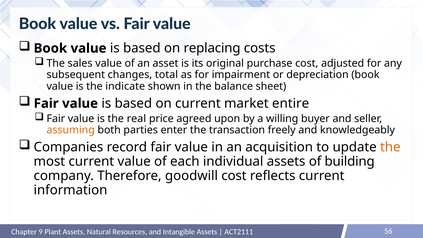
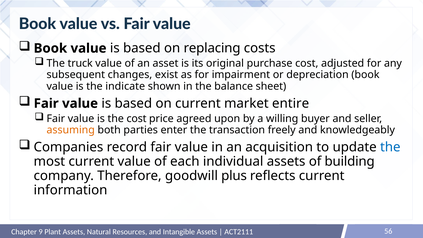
sales: sales -> truck (80, 63)
total: total -> exist (167, 75)
the real: real -> cost (137, 119)
the colour: orange -> blue (390, 147)
goodwill cost: cost -> plus (234, 176)
